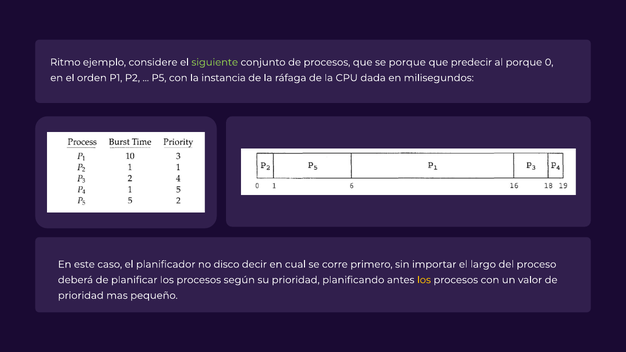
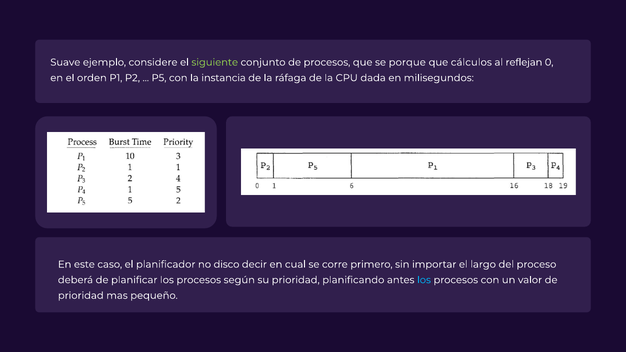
Ritmo: Ritmo -> Suave (65, 62)
predecir: predecir -> cálculos (471, 62)
al porque: porque -> reflejan (524, 62)
los colour: yellow -> light blue (424, 280)
